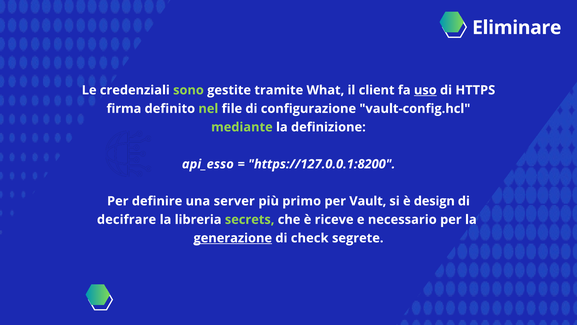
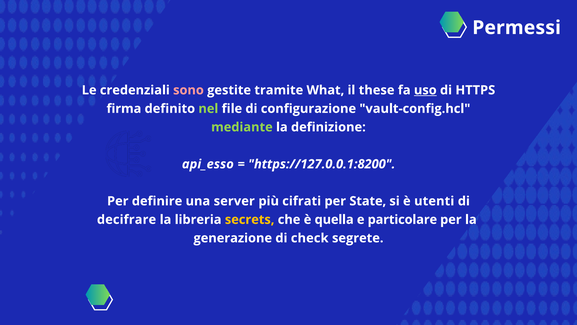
Eliminare: Eliminare -> Permessi (517, 28)
sono colour: light green -> pink (188, 90)
client: client -> these (377, 90)
primo: primo -> cifrati (302, 201)
Vault: Vault -> State (368, 201)
design: design -> utenti (434, 201)
secrets colour: light green -> yellow (250, 219)
riceve: riceve -> quella (334, 219)
necessario: necessario -> particolare (402, 219)
generazione underline: present -> none (233, 238)
